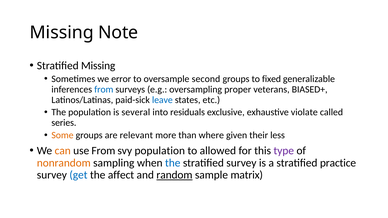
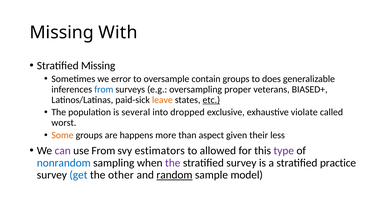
Note: Note -> With (118, 33)
second: second -> contain (206, 79)
fixed: fixed -> does (271, 79)
leave colour: blue -> orange (162, 100)
etc underline: none -> present (211, 100)
residuals: residuals -> dropped (187, 112)
series: series -> worst (64, 123)
relevant: relevant -> happens (136, 135)
where: where -> aspect (211, 135)
can colour: orange -> purple (63, 151)
svy population: population -> estimators (160, 151)
nonrandom colour: orange -> blue (64, 163)
the colour: blue -> purple (173, 163)
affect: affect -> other (121, 175)
matrix: matrix -> model (247, 175)
